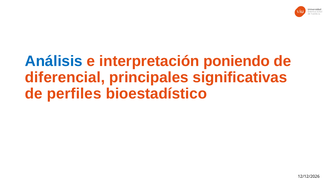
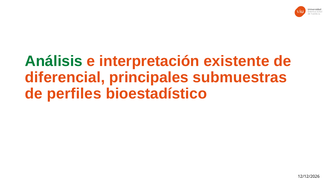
Análisis colour: blue -> green (54, 61)
poniendo: poniendo -> existente (236, 61)
significativas: significativas -> submuestras (240, 77)
